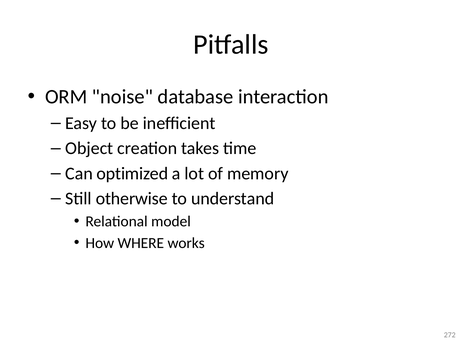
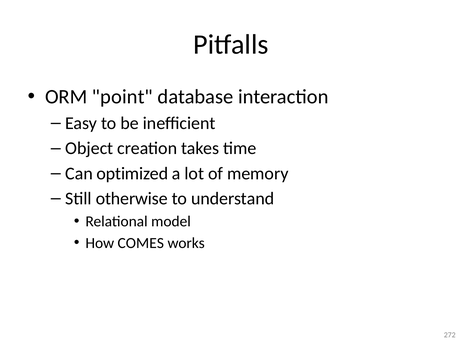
noise: noise -> point (122, 97)
WHERE: WHERE -> COMES (141, 243)
